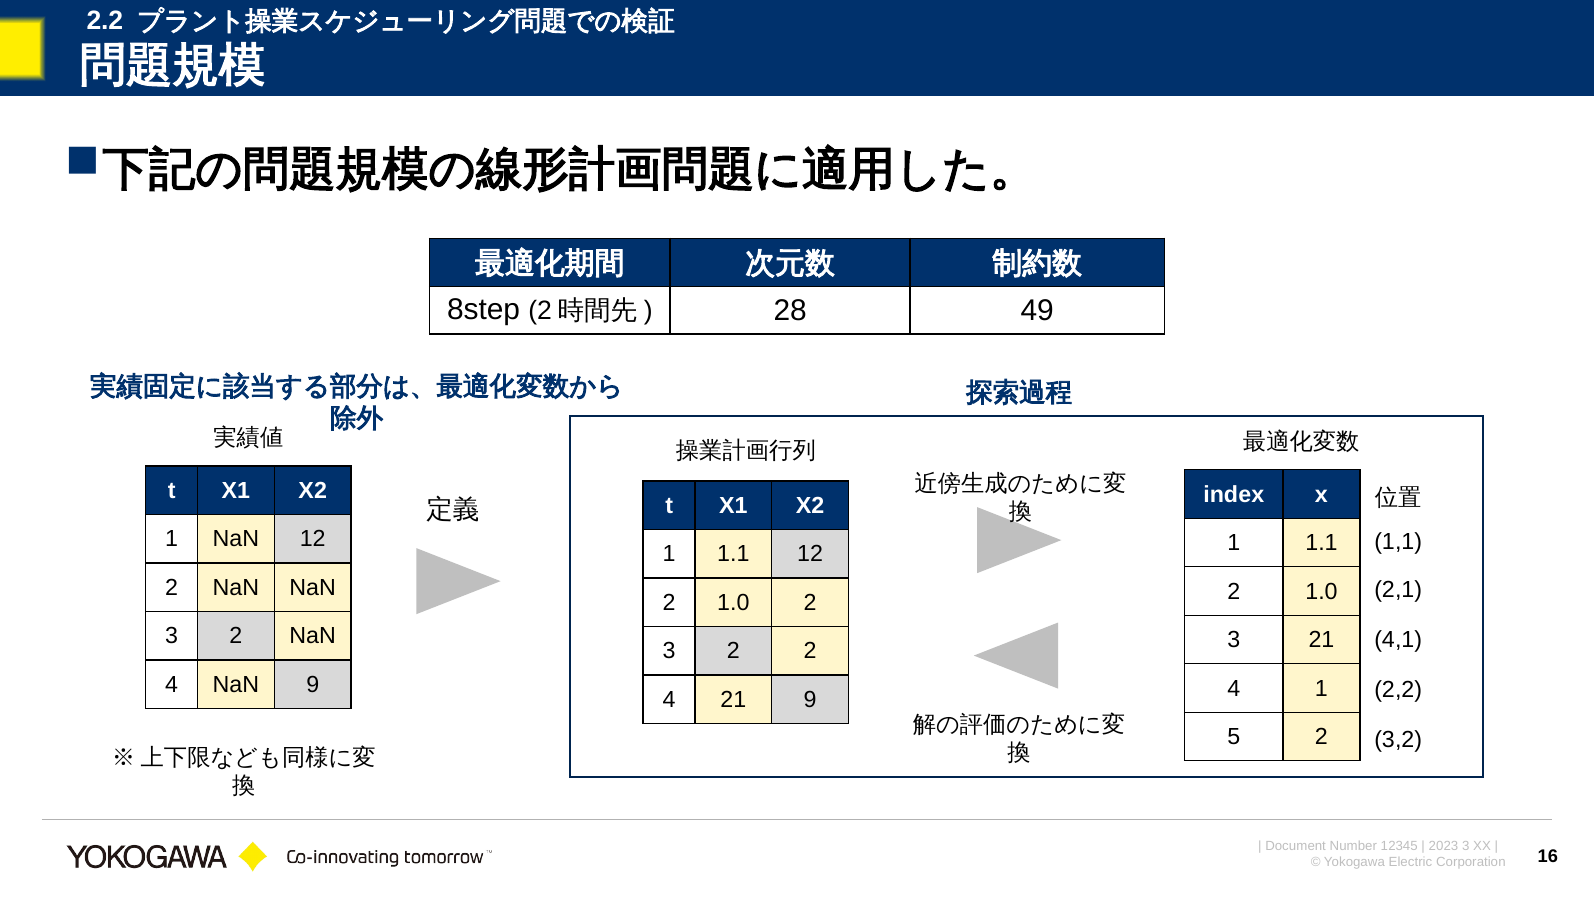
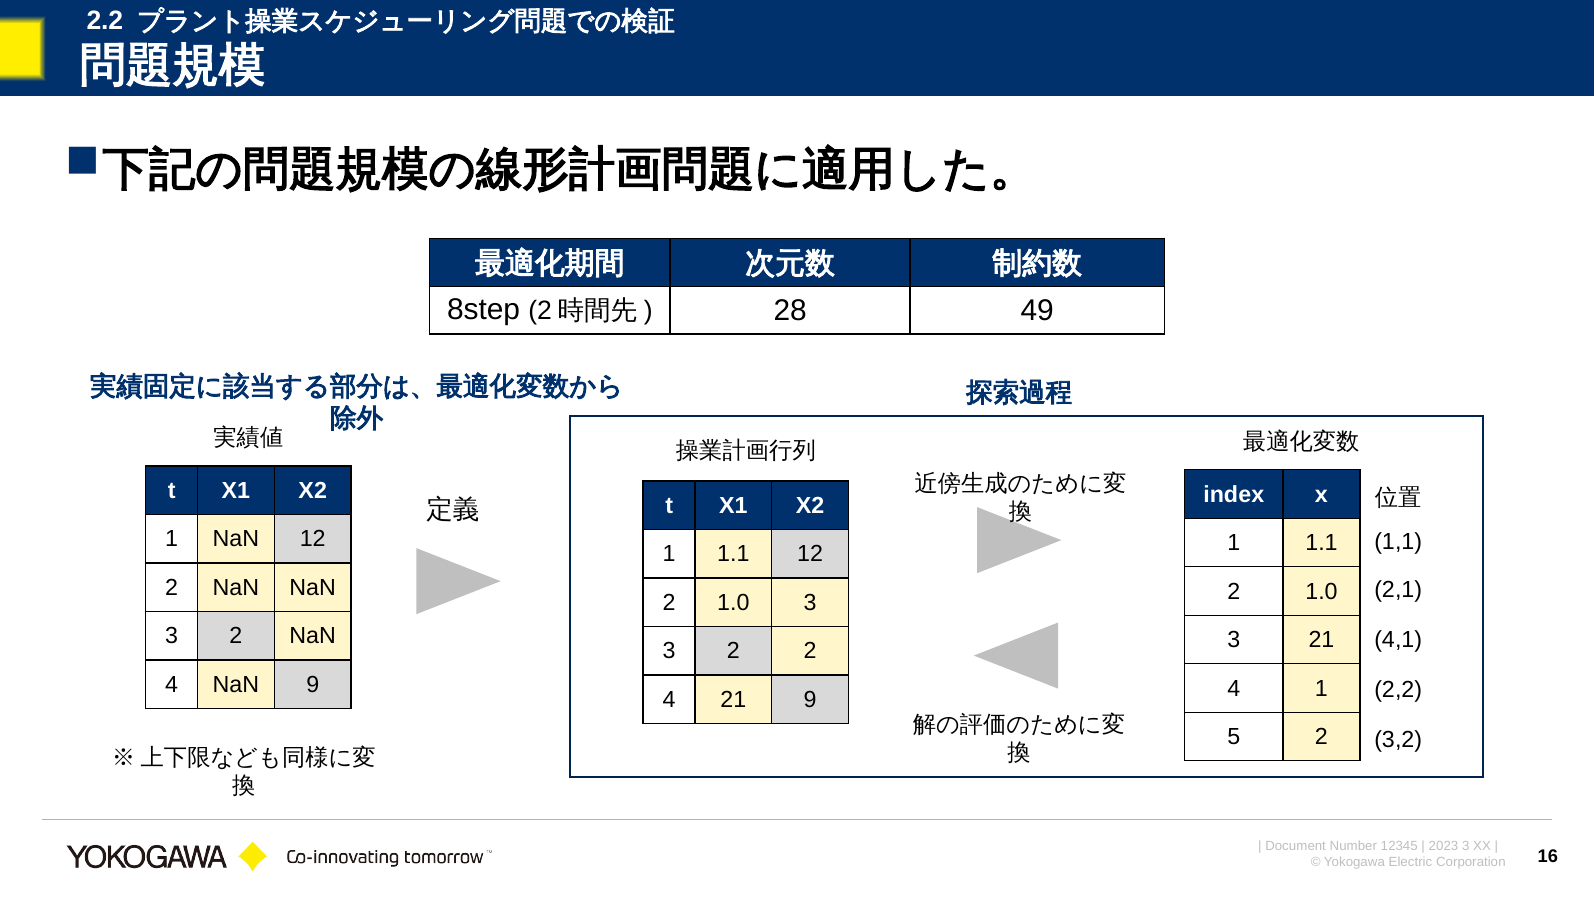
2: 2 -> 3 (810, 602)
